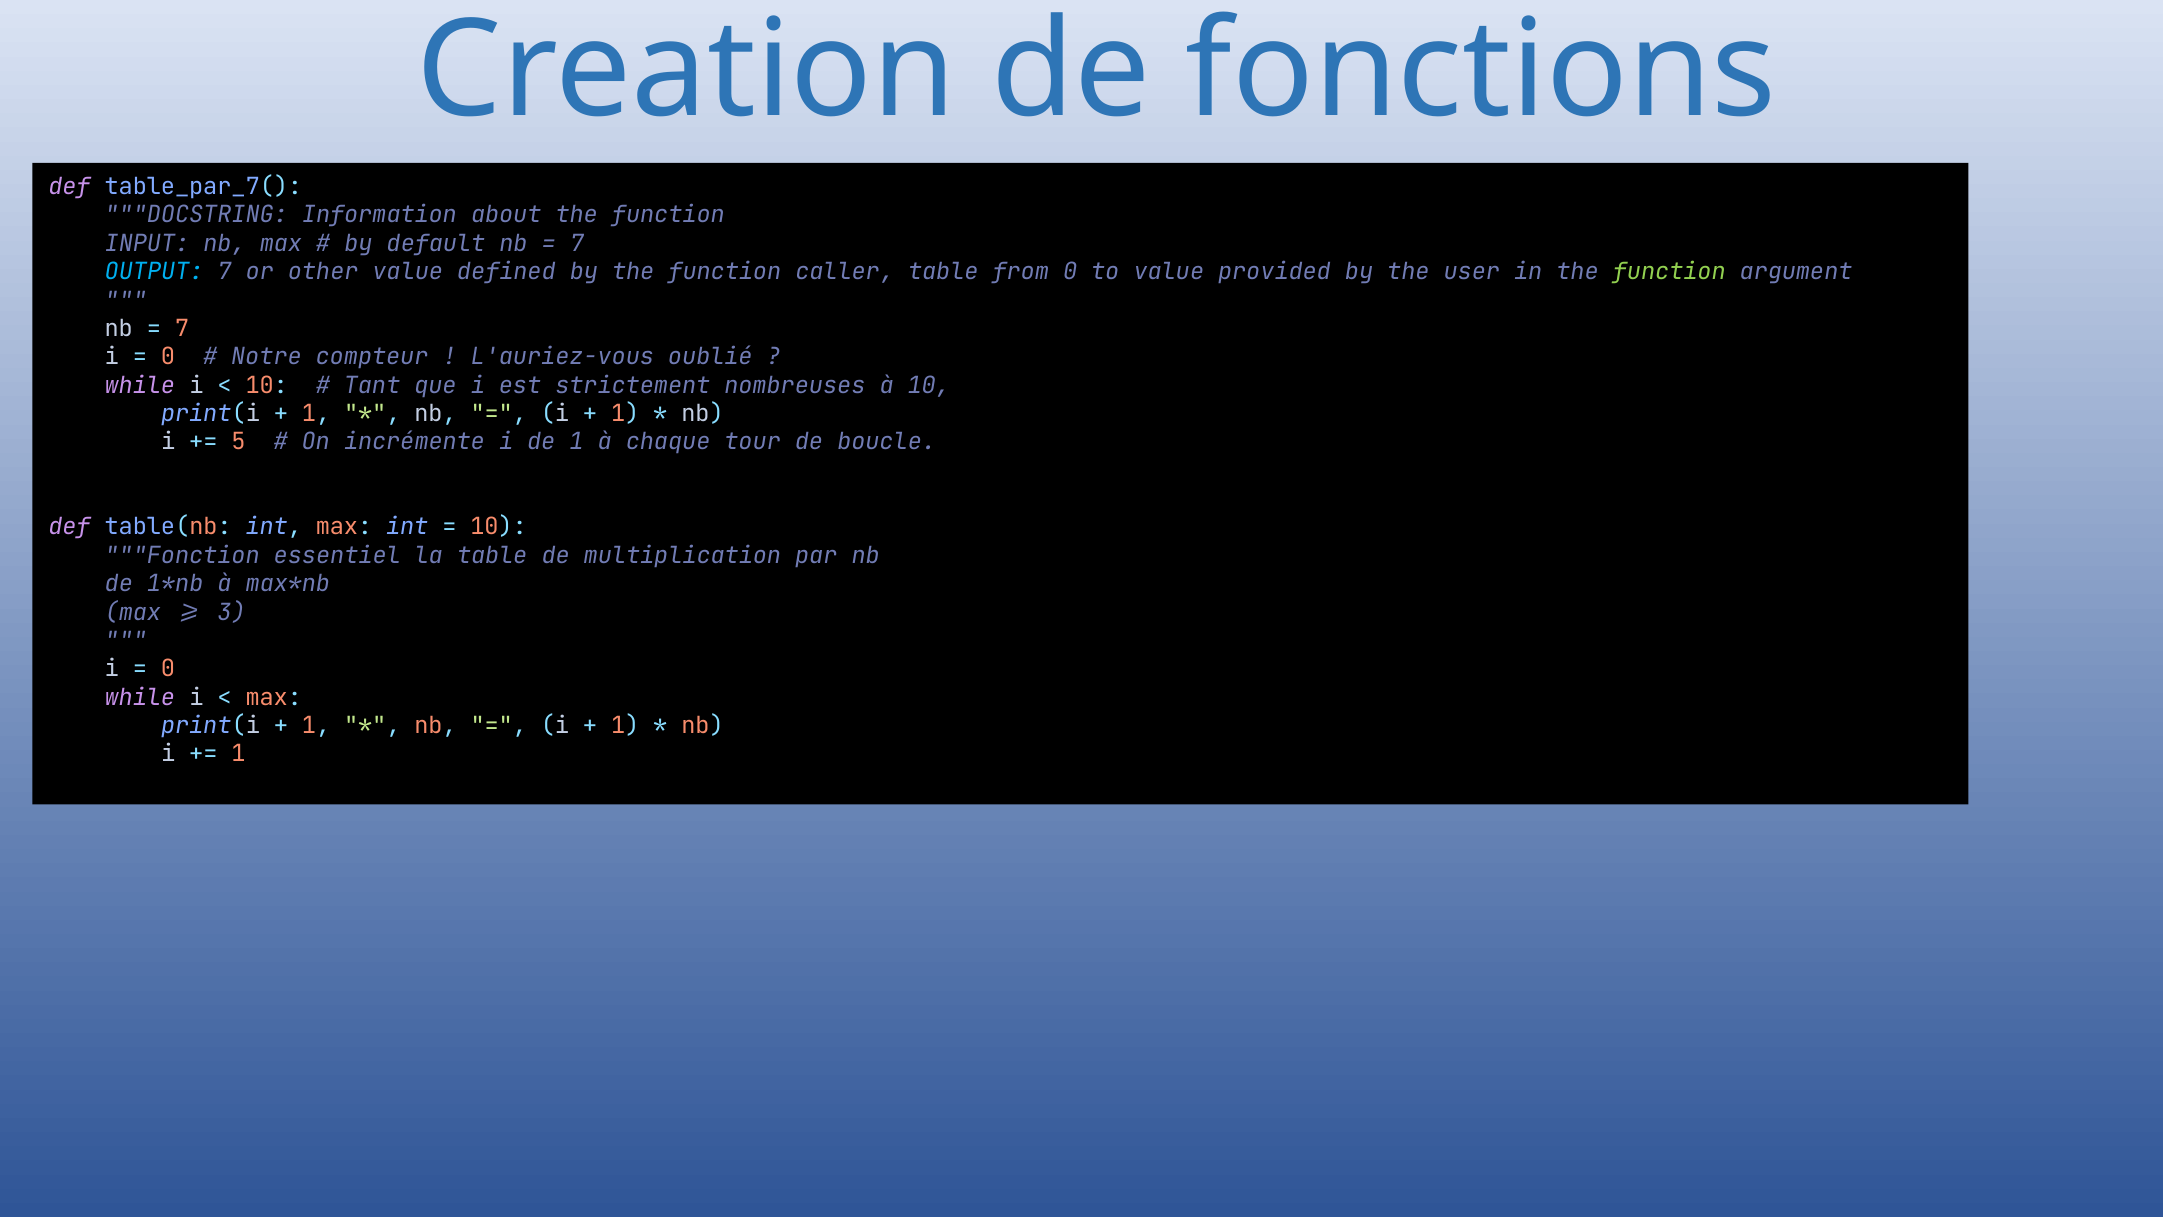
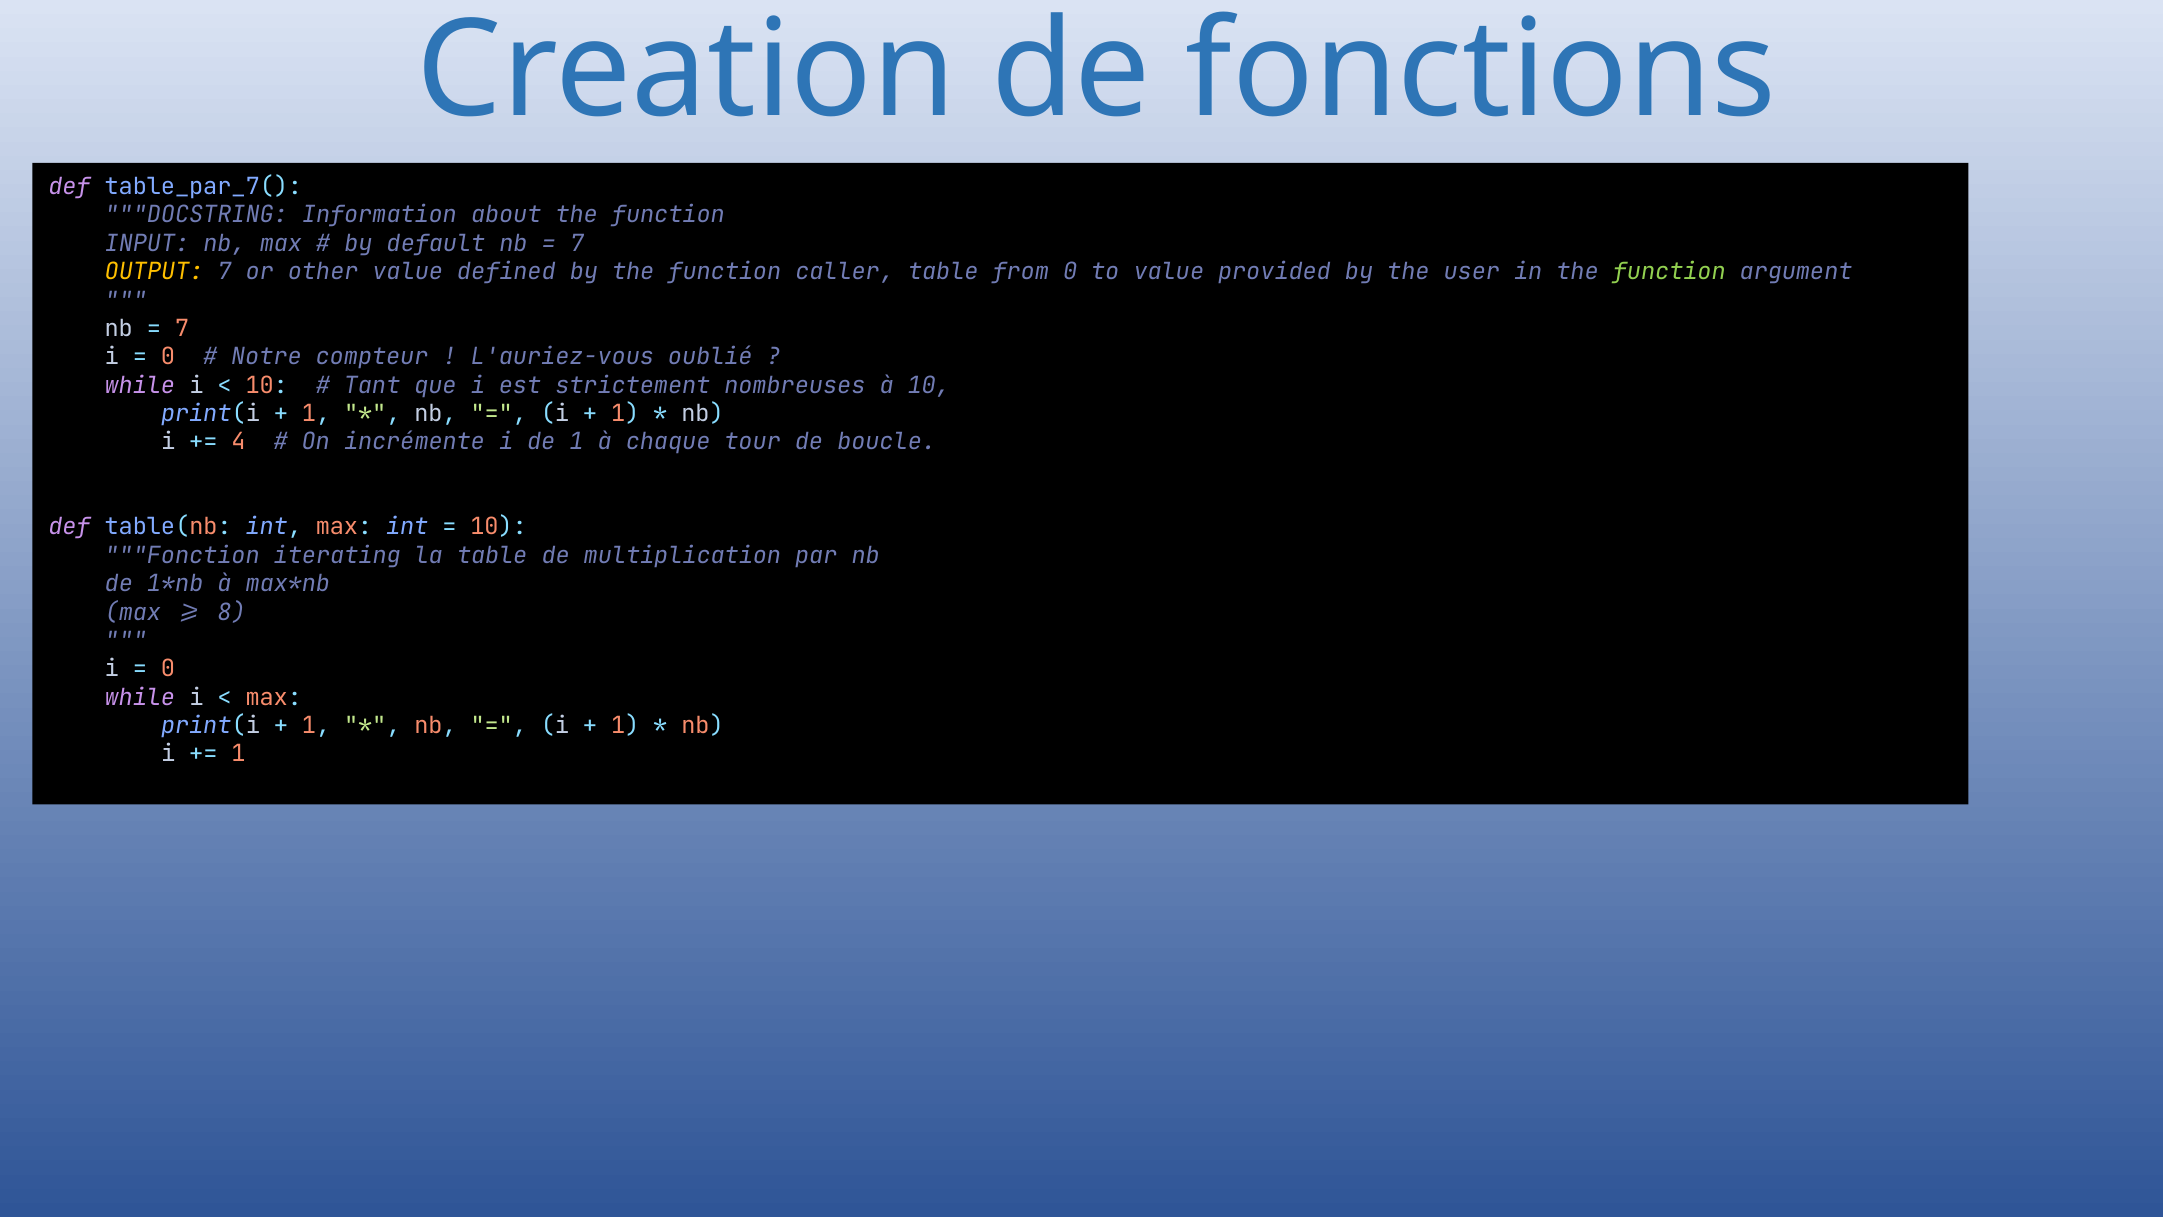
OUTPUT colour: light blue -> yellow (154, 272)
5: 5 -> 4 (238, 442)
essentiel: essentiel -> iterating (337, 555)
3: 3 -> 8 (232, 612)
